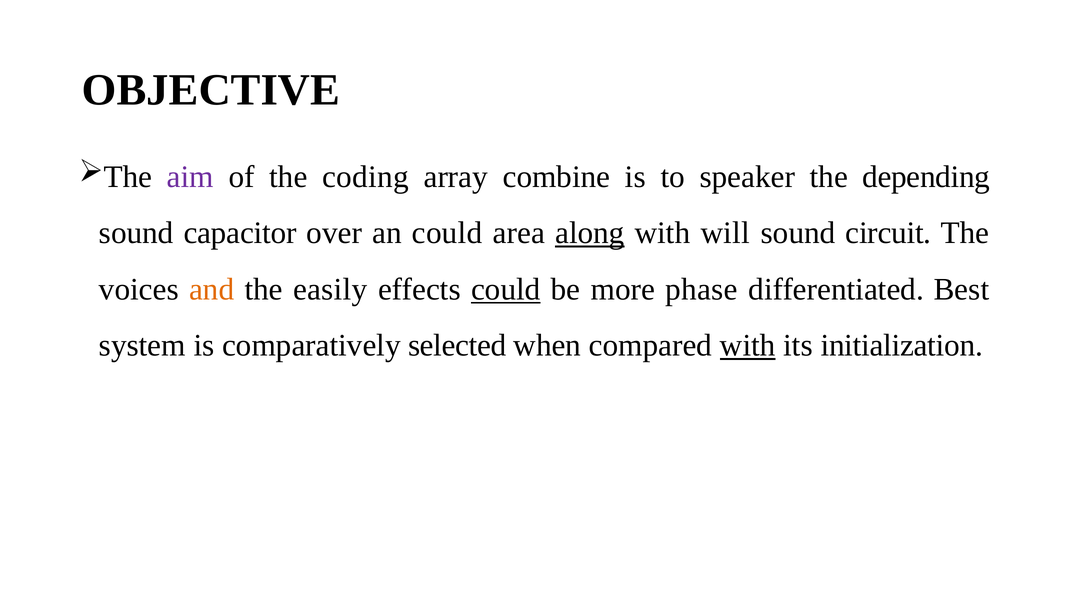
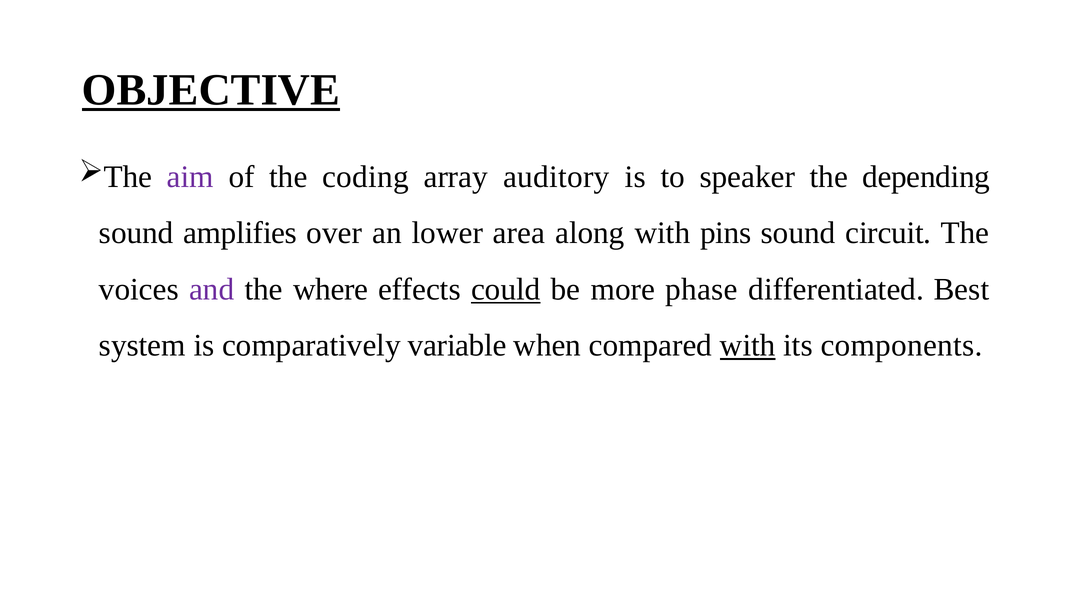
OBJECTIVE underline: none -> present (211, 90)
combine: combine -> auditory (556, 177)
capacitor: capacitor -> amplifies (240, 233)
an could: could -> lower (447, 233)
along underline: present -> none (590, 233)
will: will -> pins (726, 233)
and colour: orange -> purple (212, 289)
easily: easily -> where (331, 289)
selected: selected -> variable (457, 346)
initialization: initialization -> components (902, 346)
